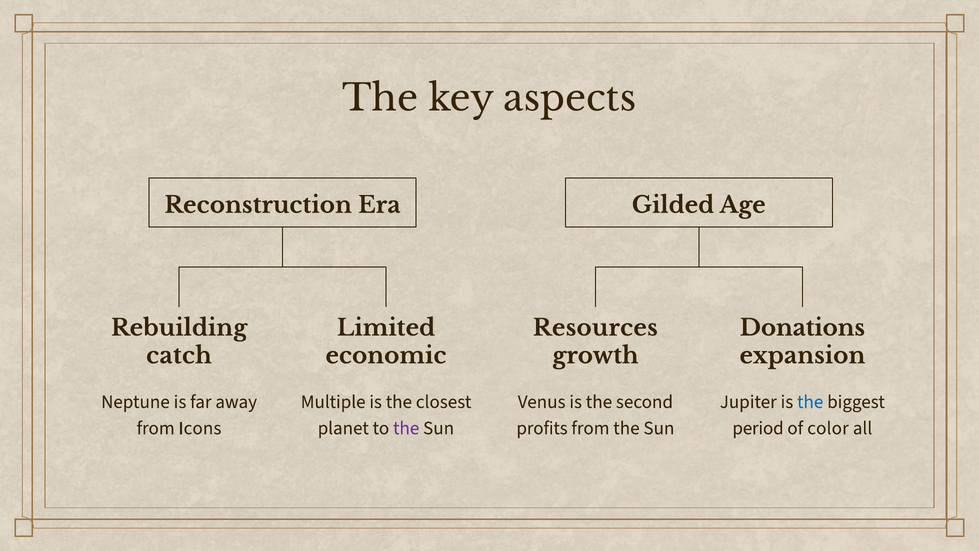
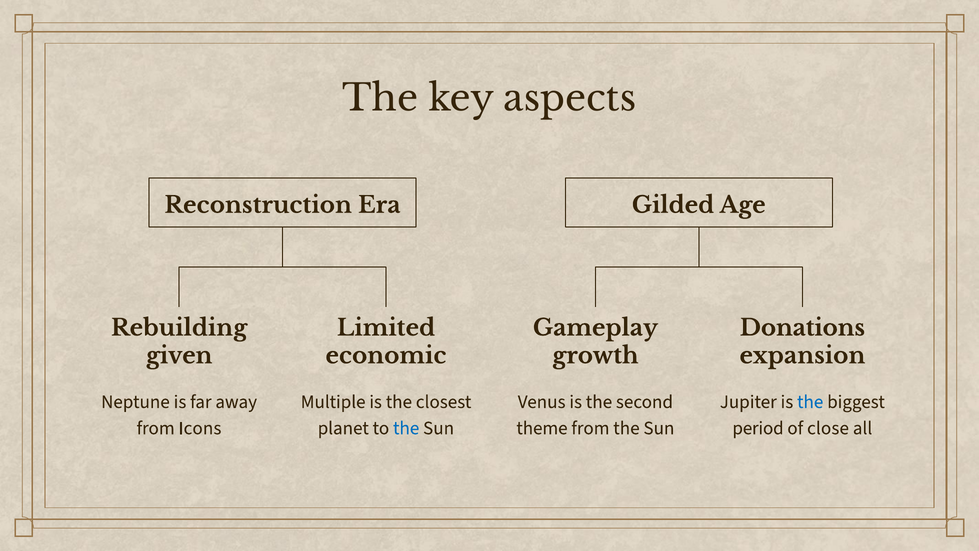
Resources: Resources -> Gameplay (595, 328)
catch: catch -> given (179, 356)
the colour: purple -> blue (406, 428)
profits: profits -> theme (542, 428)
color: color -> close (828, 428)
